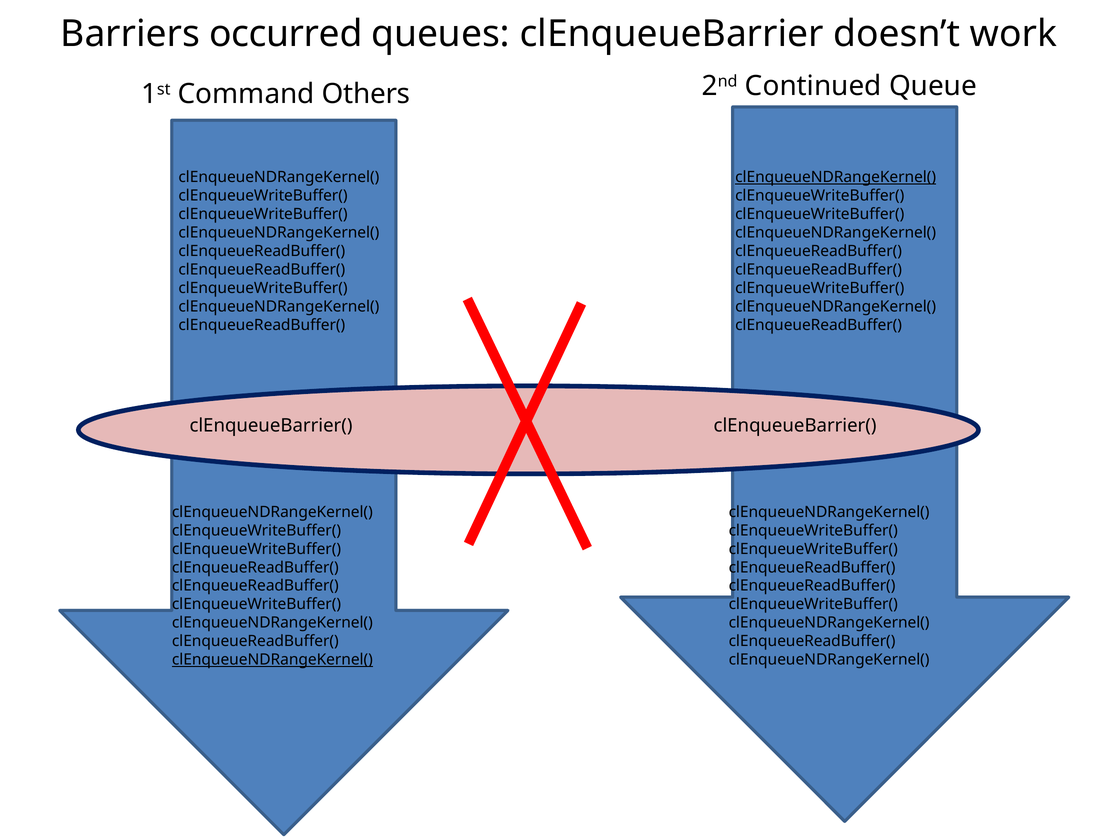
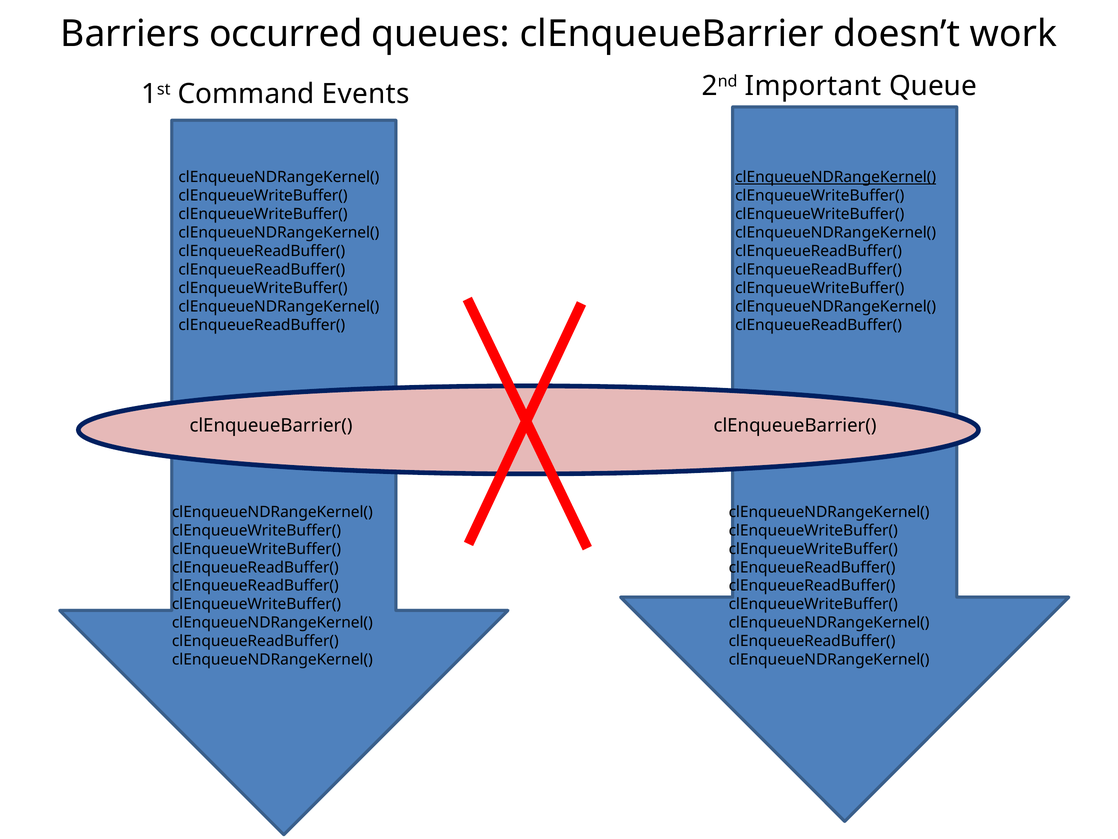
Others: Others -> Events (366, 94)
Continued: Continued -> Important (813, 86)
clEnqueueNDRangeKernel( underline: present -> none (272, 659)
